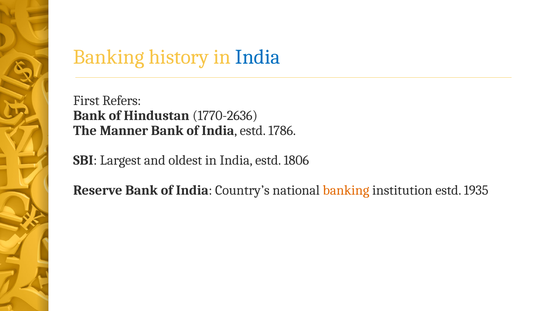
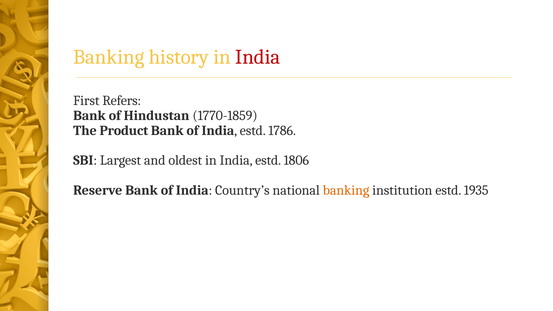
India colour: blue -> red (258, 57)
1770-2636: 1770-2636 -> 1770-1859 (225, 116)
Manner: Manner -> Product (124, 131)
